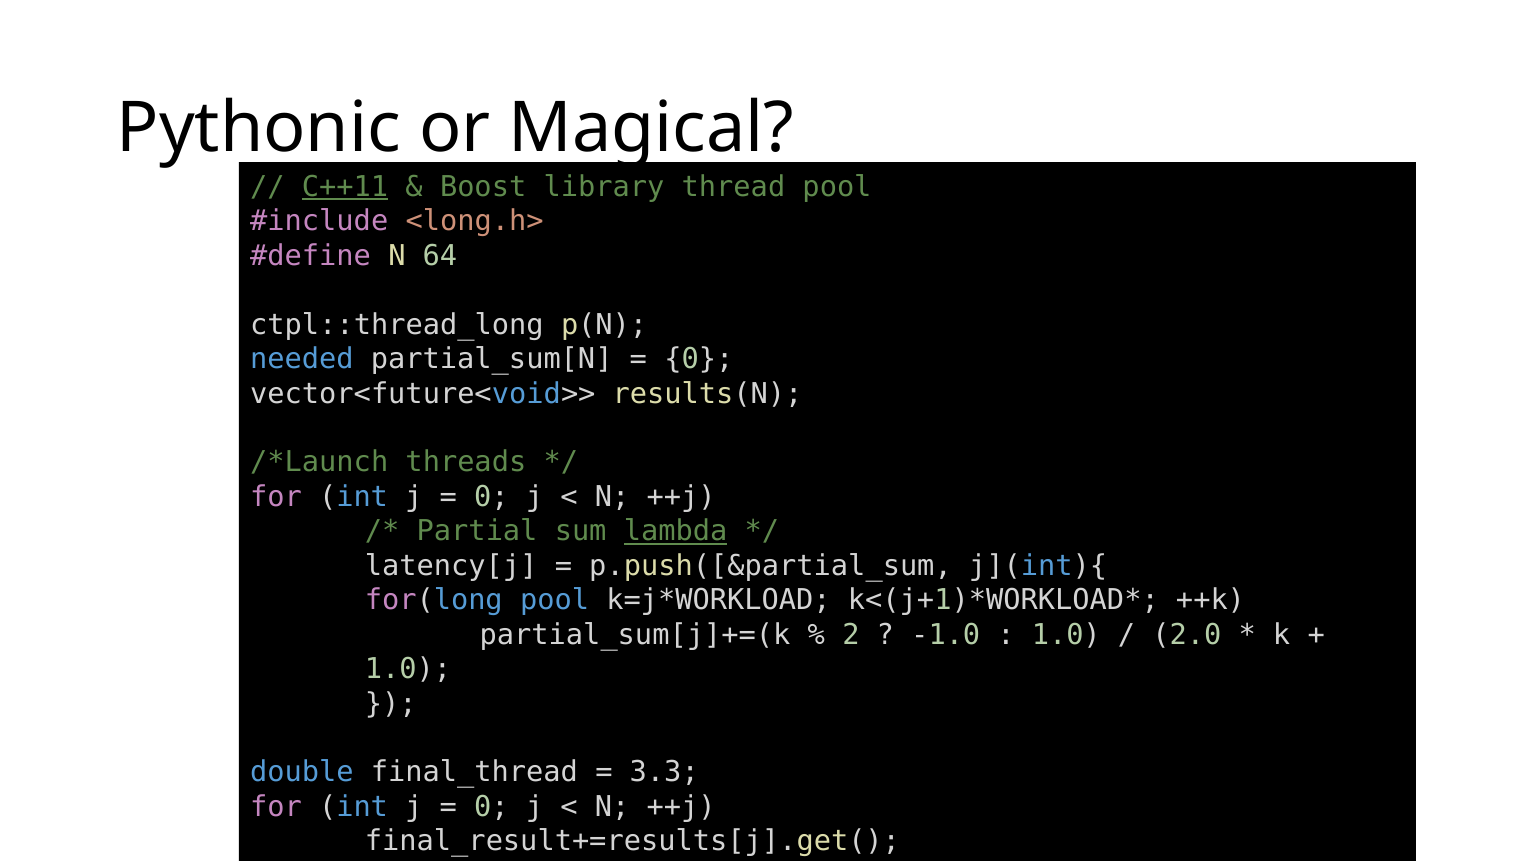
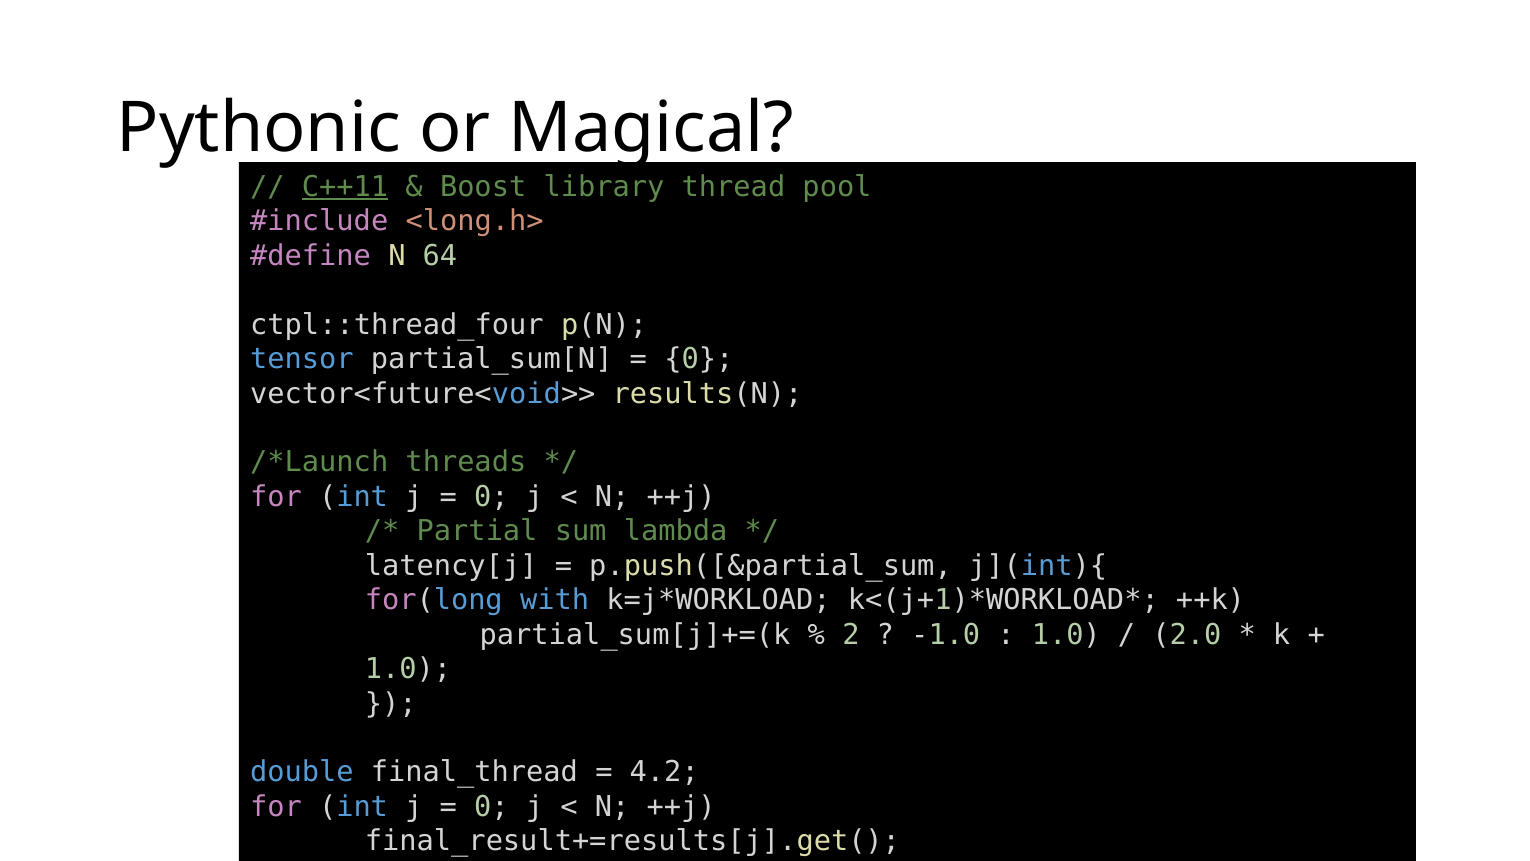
ctpl::thread_long: ctpl::thread_long -> ctpl::thread_four (397, 325)
needed: needed -> tensor (302, 359)
lambda underline: present -> none (676, 531)
for(long pool: pool -> with (555, 600)
3.3: 3.3 -> 4.2 (664, 772)
